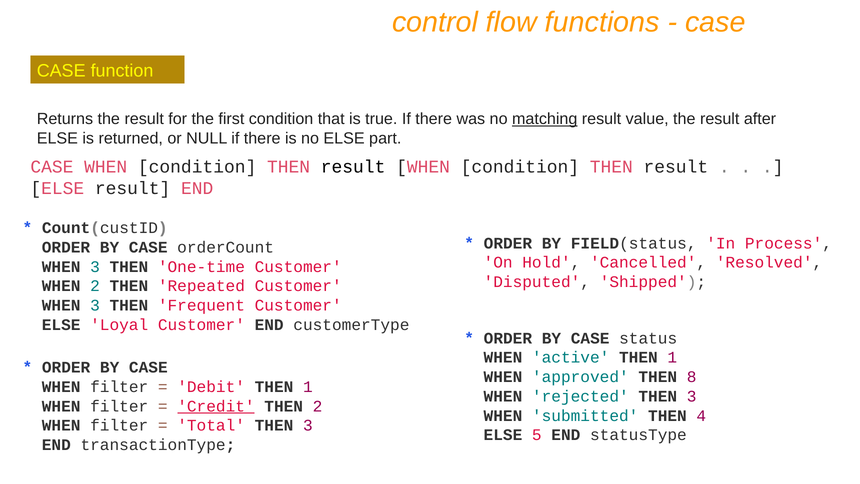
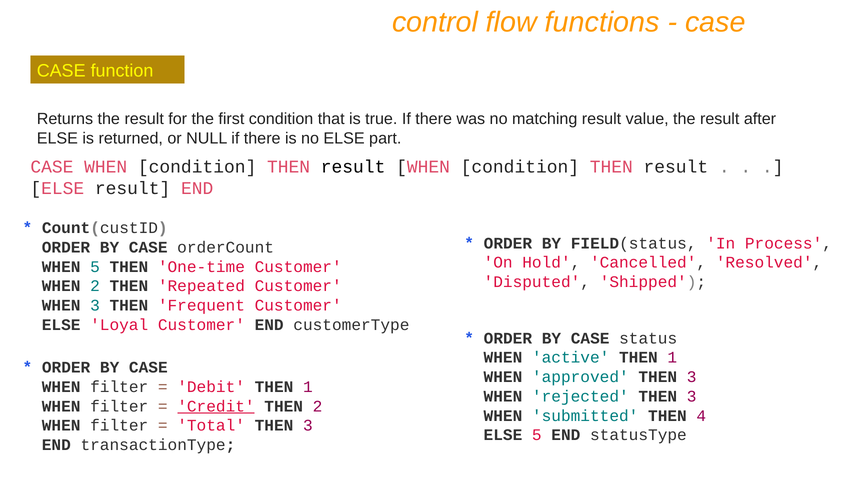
matching underline: present -> none (545, 119)
3: 3 -> 5 (95, 267)
approved THEN 8: 8 -> 3 (692, 377)
